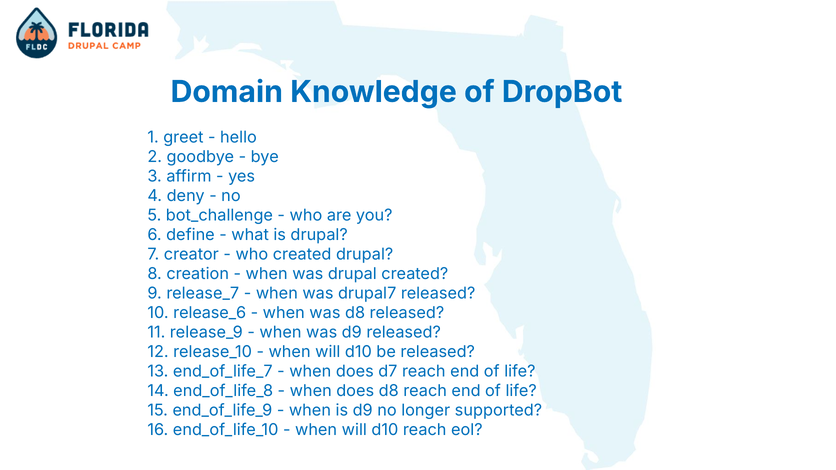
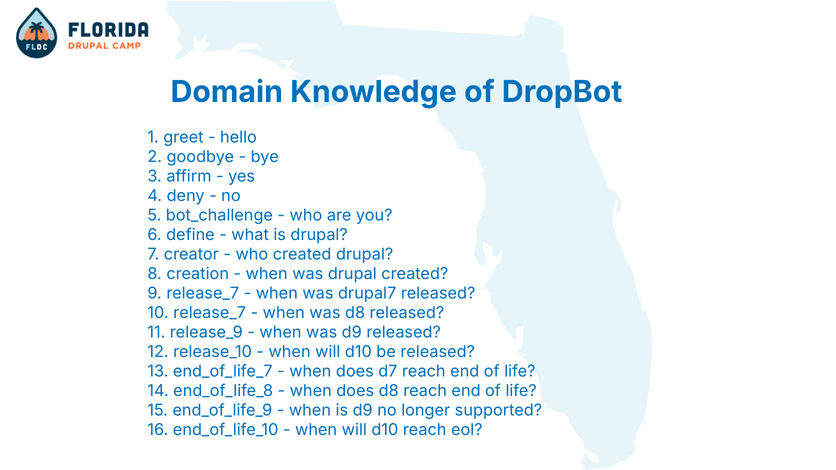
10 release_6: release_6 -> release_7 (210, 313)
